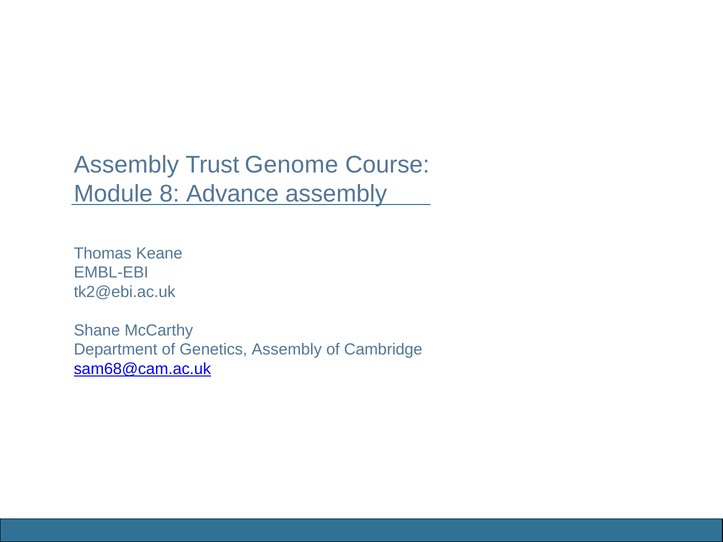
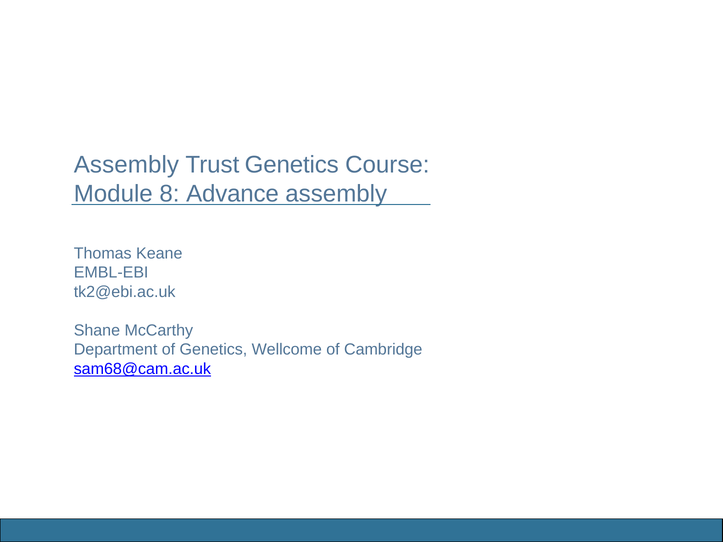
Trust Genome: Genome -> Genetics (292, 165)
Genetics Assembly: Assembly -> Wellcome (287, 350)
